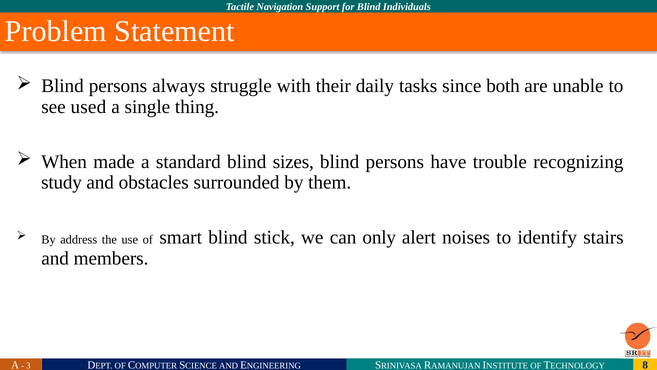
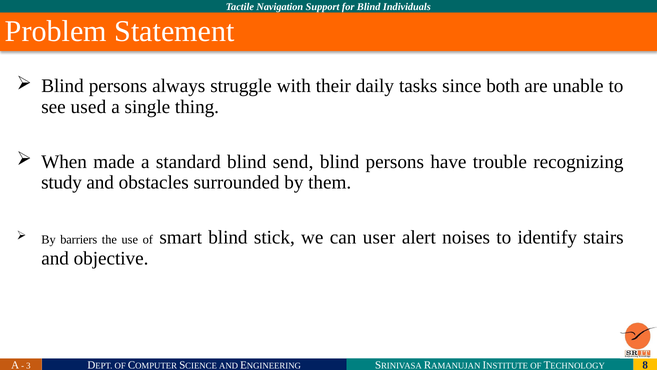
sizes: sizes -> send (293, 162)
address: address -> barriers (79, 240)
only: only -> user (379, 237)
members: members -> objective (111, 258)
